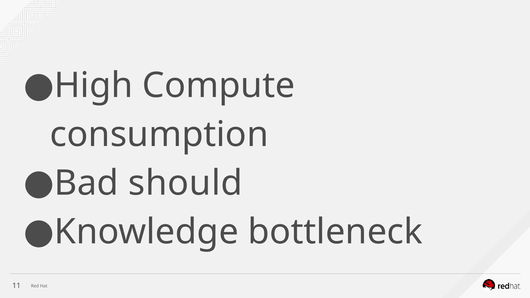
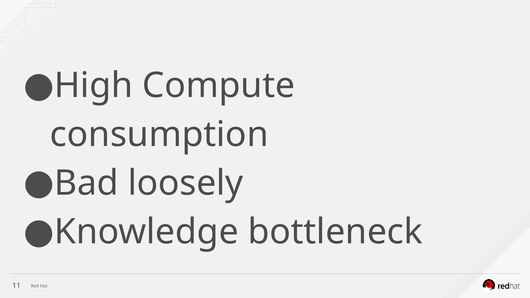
should: should -> loosely (186, 183)
